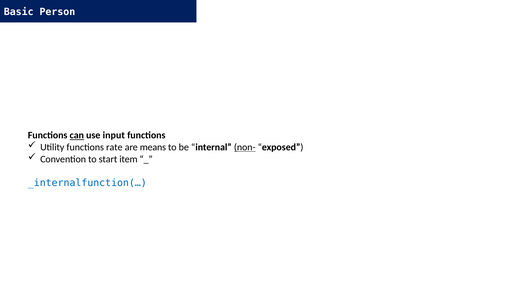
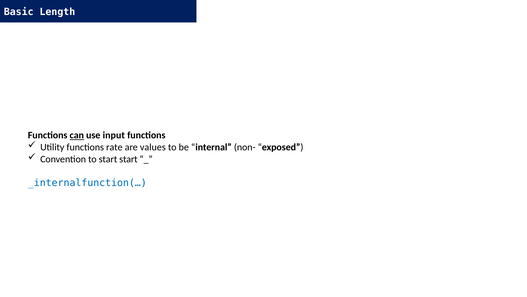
Person: Person -> Length (57, 12)
means: means -> values (153, 147)
non- underline: present -> none (245, 147)
start item: item -> start (128, 159)
